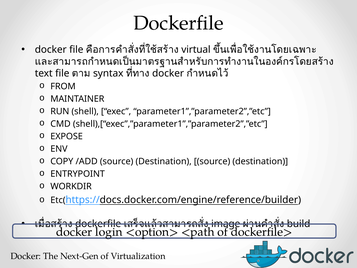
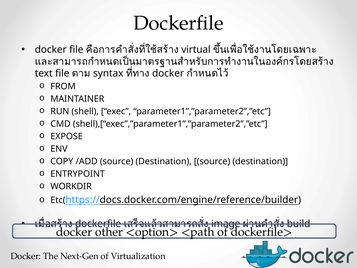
login: login -> other (109, 232)
